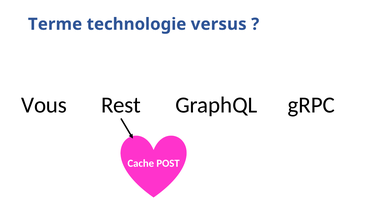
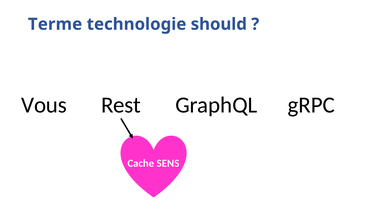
versus: versus -> should (219, 24)
POST: POST -> SENS (168, 163)
